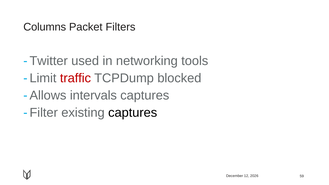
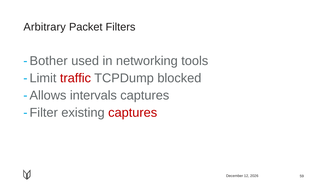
Columns: Columns -> Arbitrary (45, 27)
Twitter: Twitter -> Bother (49, 61)
captures colour: black -> red (133, 113)
